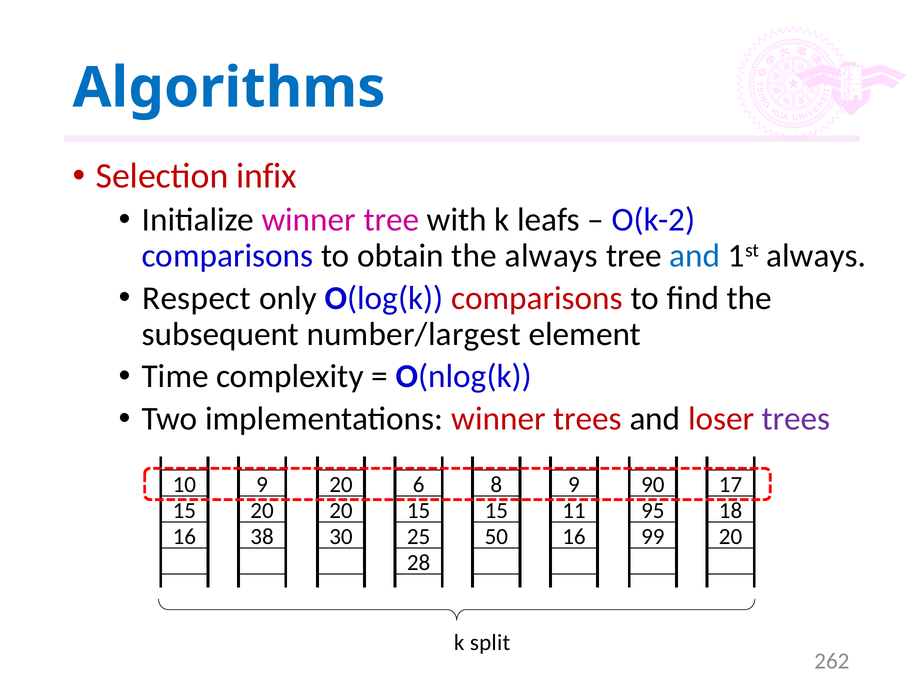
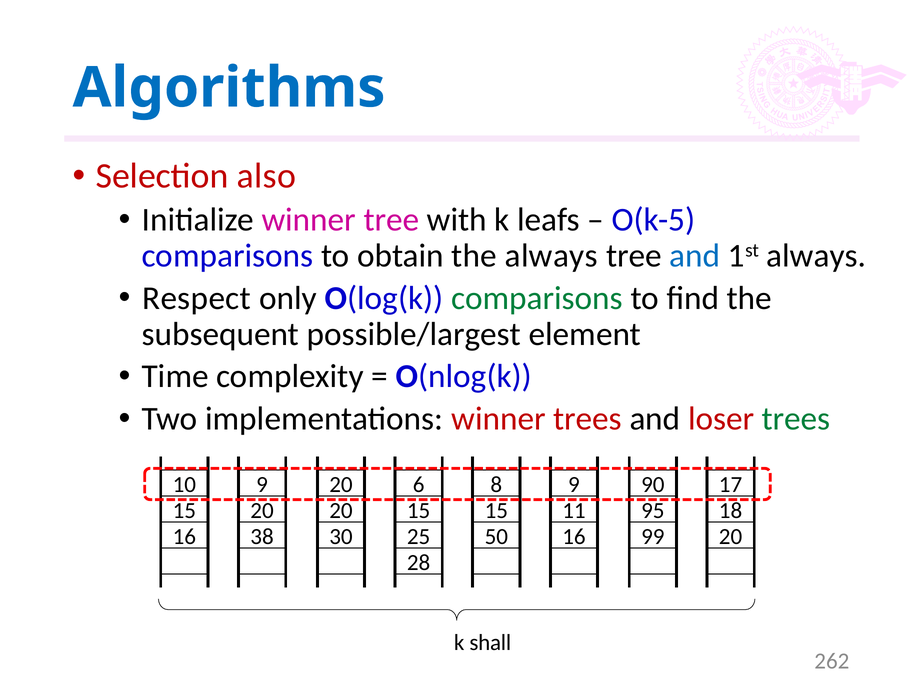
infix: infix -> also (266, 176)
O(k-2: O(k-2 -> O(k-5 (653, 220)
comparisons colour: red -> green (537, 298)
number/largest: number/largest -> possible/largest (414, 334)
trees colour: purple -> green (796, 419)
split: split -> shall (490, 642)
